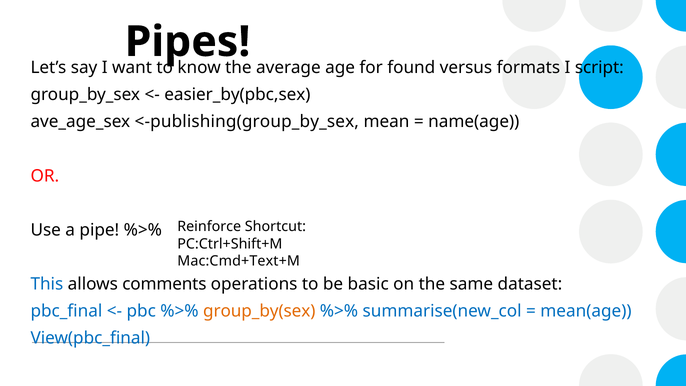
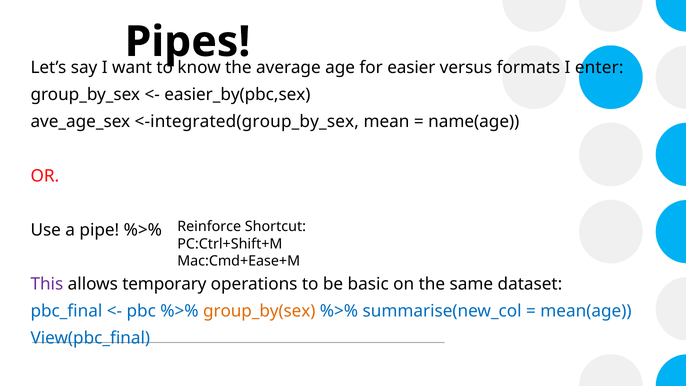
found: found -> easier (411, 68)
script: script -> enter (599, 68)
<-publishing(group_by_sex: <-publishing(group_by_sex -> <-integrated(group_by_sex (247, 122)
Mac:Cmd+Text+M: Mac:Cmd+Text+M -> Mac:Cmd+Ease+M (239, 261)
This colour: blue -> purple (47, 284)
comments: comments -> temporary (164, 284)
